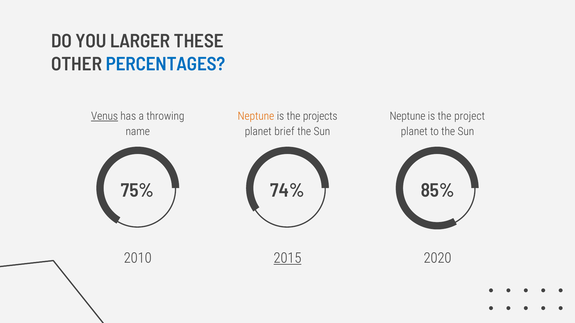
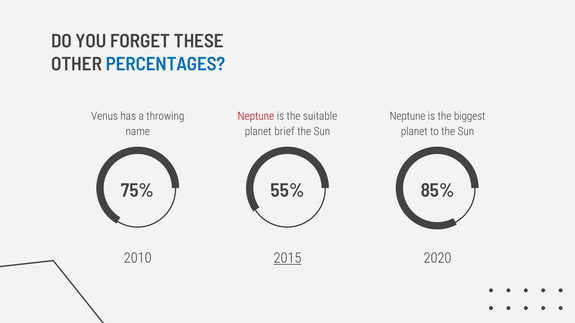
LARGER: LARGER -> FORGET (140, 41)
Venus underline: present -> none (105, 116)
Neptune colour: orange -> red (256, 116)
projects: projects -> suitable (320, 116)
project: project -> biggest (470, 116)
74%: 74% -> 55% (287, 191)
